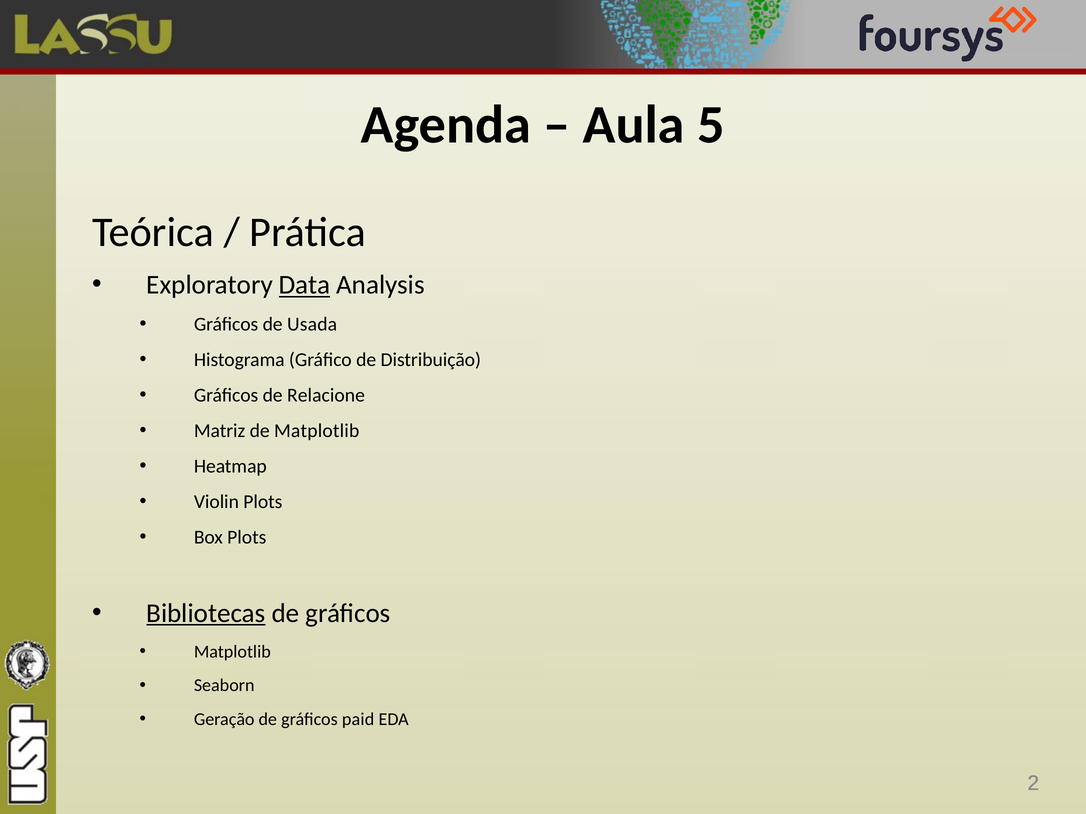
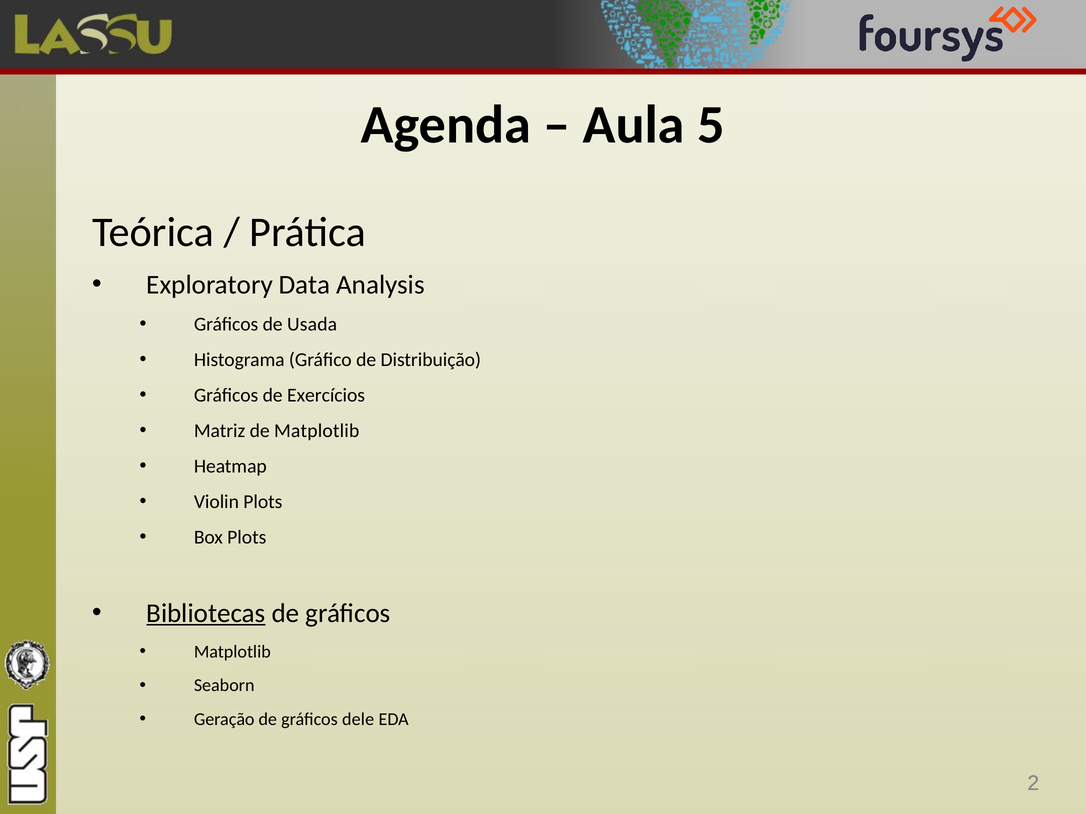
Data underline: present -> none (305, 285)
Relacione: Relacione -> Exercícios (326, 396)
paid: paid -> dele (358, 720)
